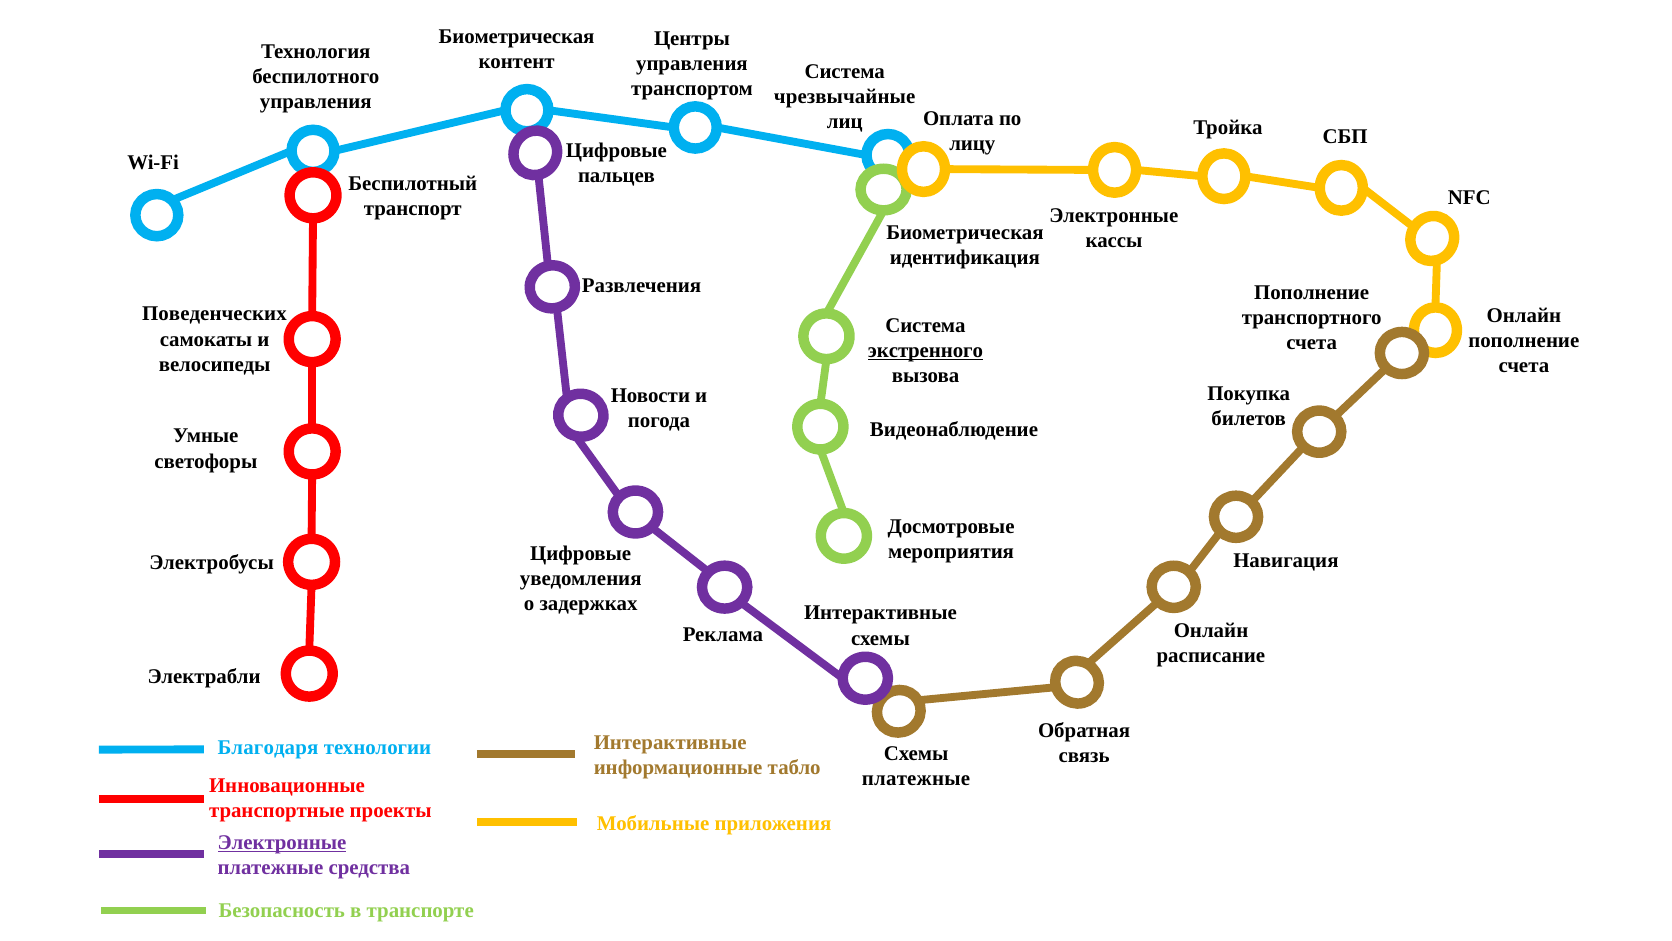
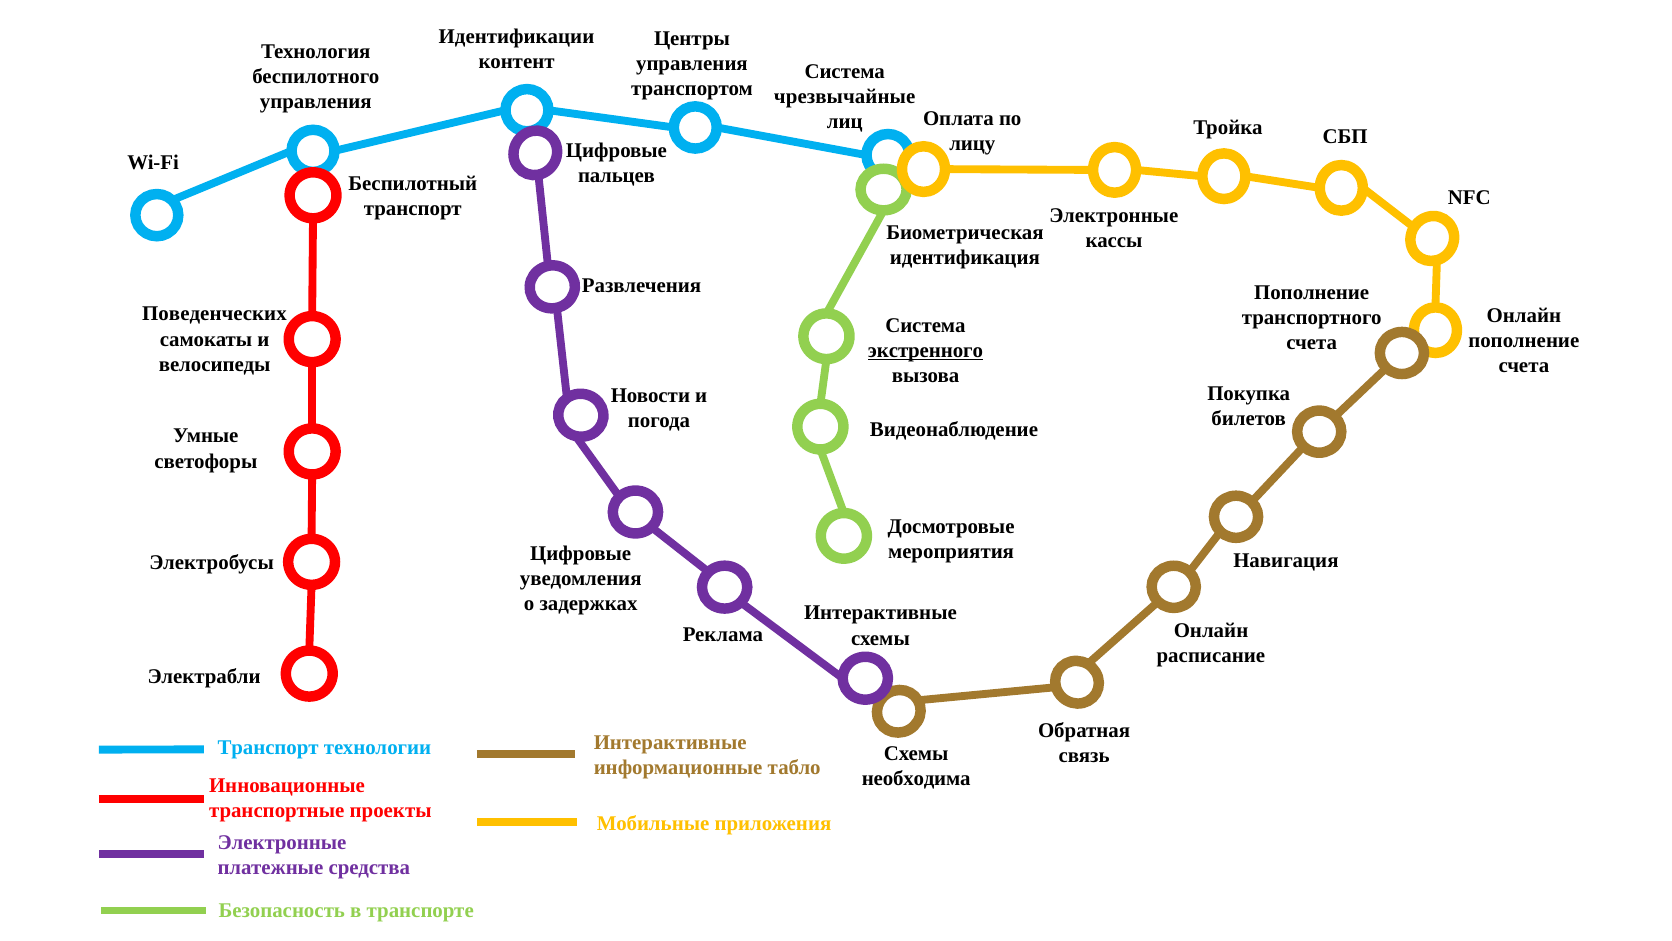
Биометрическая: Биометрическая -> Идентификации (517, 37)
Благодаря: Благодаря -> Транспорт (268, 747)
платежные: платежные -> необходима (916, 778)
Электронные underline: present -> none (282, 842)
